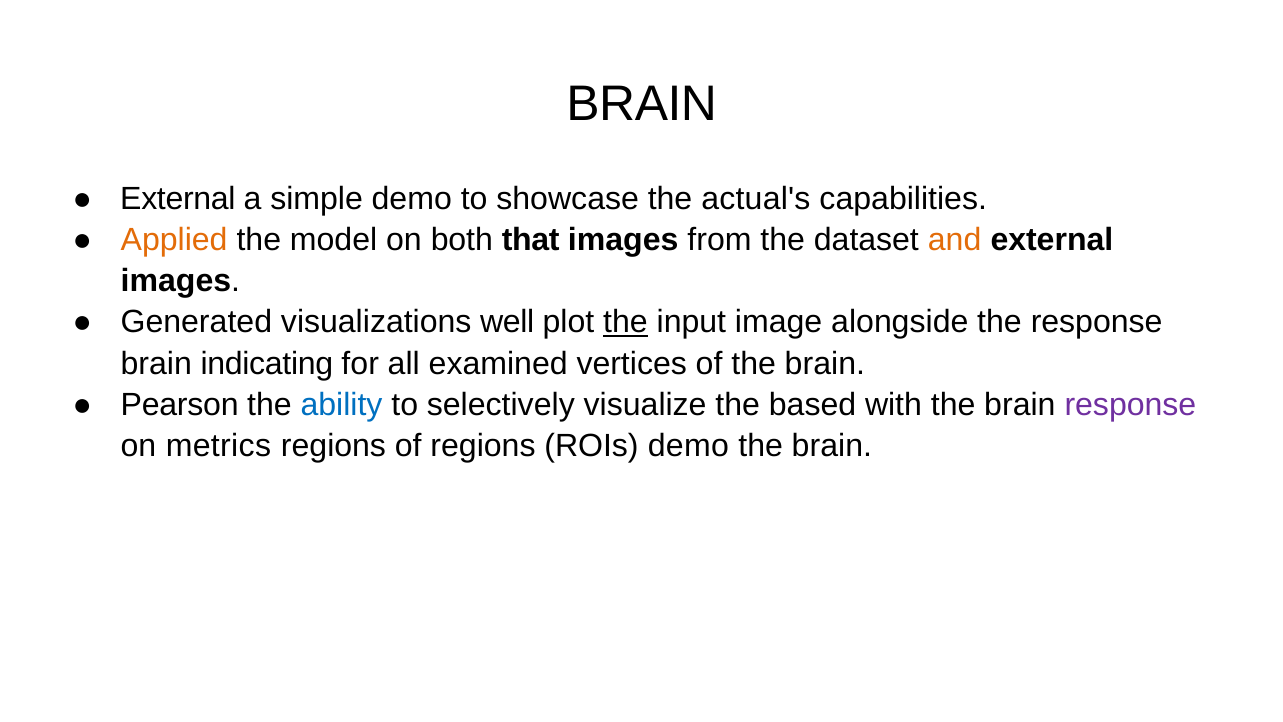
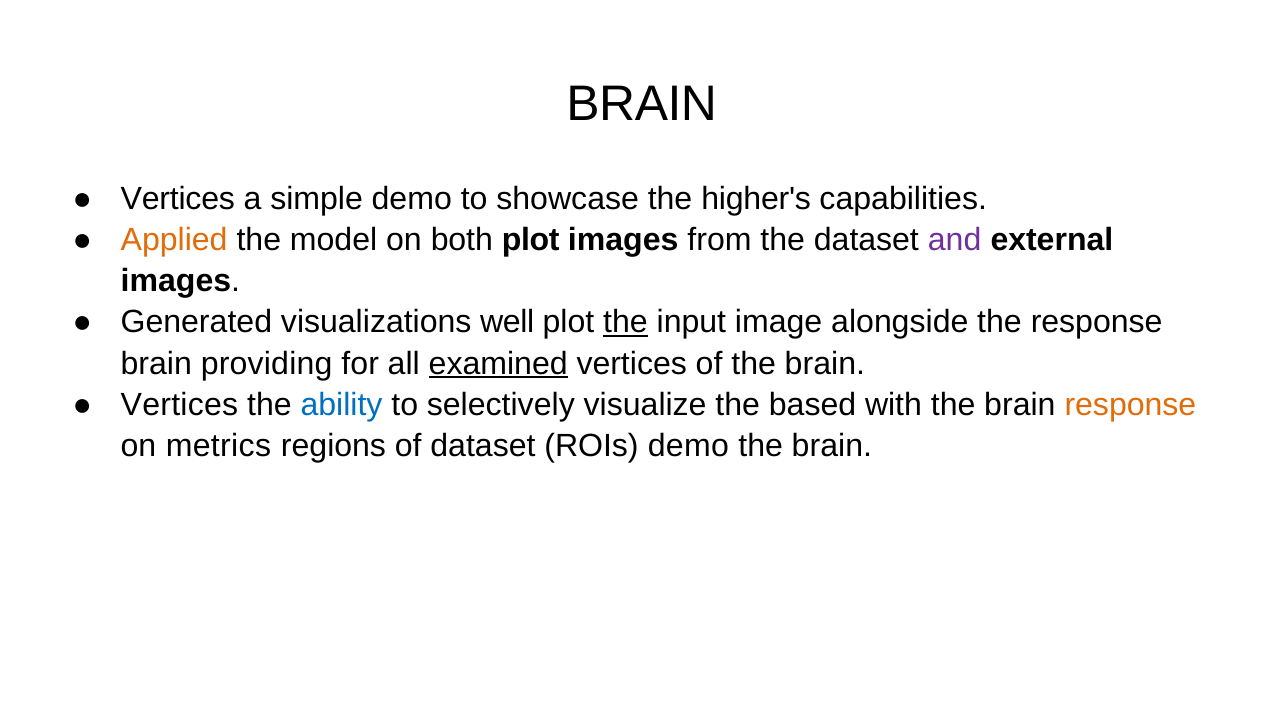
External: External -> Vertices (178, 198)
actual's: actual's -> higher's (756, 198)
both that: that -> plot (531, 240)
and colour: orange -> purple (955, 240)
indicating: indicating -> providing (267, 363)
examined underline: none -> present (498, 363)
Pearson: Pearson -> Vertices (179, 405)
response colour: purple -> orange (1130, 405)
of regions: regions -> dataset (483, 446)
